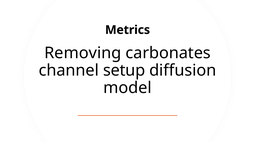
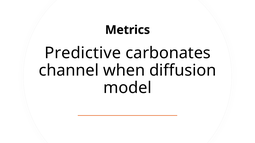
Removing: Removing -> Predictive (83, 53)
setup: setup -> when (124, 71)
